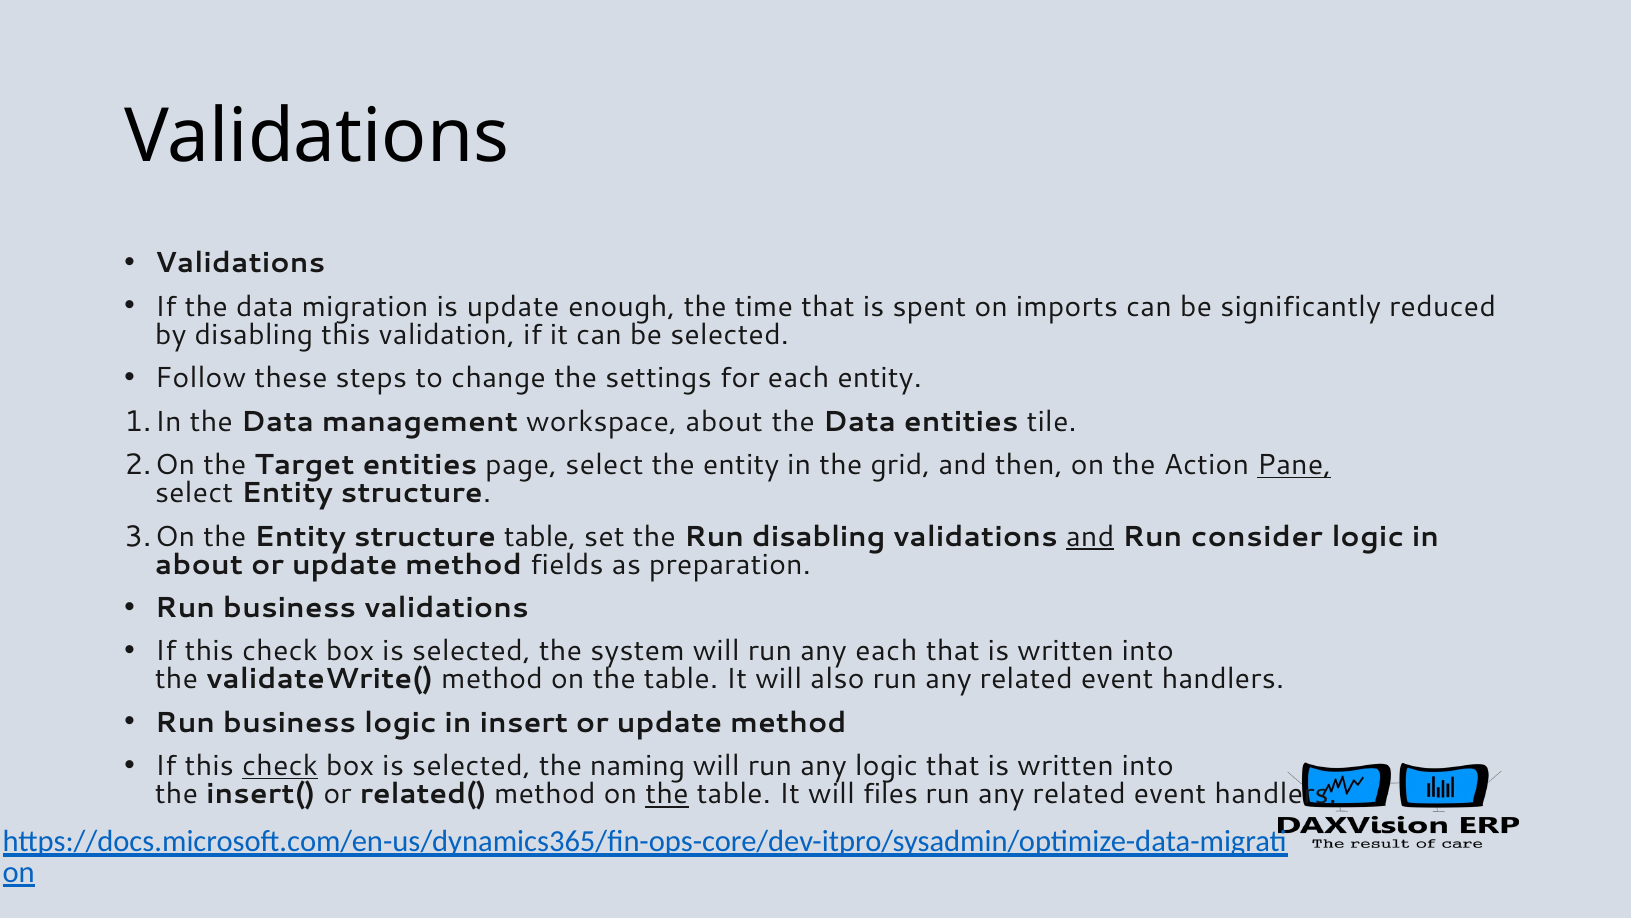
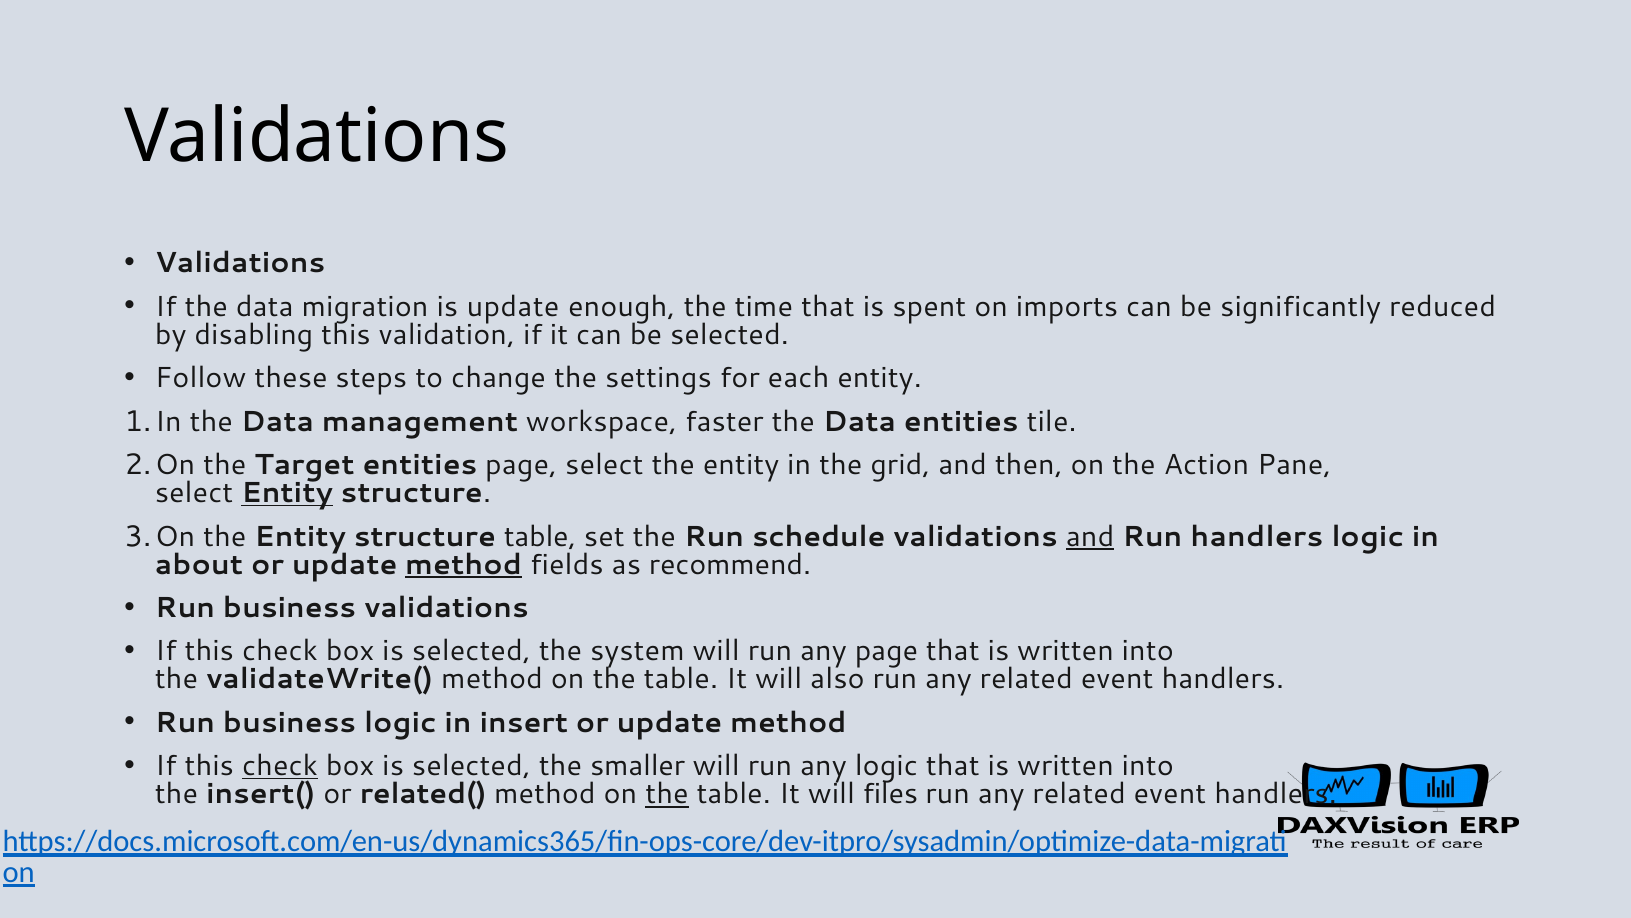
workspace about: about -> faster (724, 421)
Pane underline: present -> none (1294, 465)
Entity underline: none -> present (287, 493)
Run disabling: disabling -> schedule (819, 536)
Run consider: consider -> handlers (1257, 536)
method underline: none -> present (464, 564)
preparation: preparation -> recommend (730, 564)
any each: each -> page (886, 651)
naming: naming -> smaller (638, 766)
